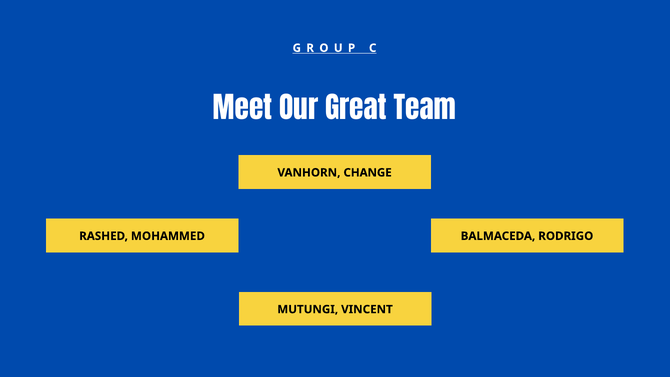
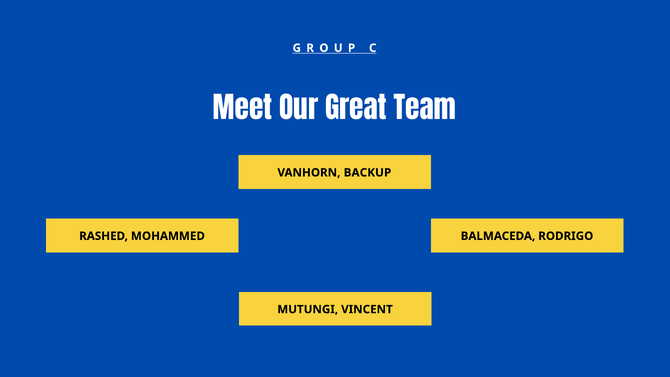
CHANGE: CHANGE -> BACKUP (367, 173)
